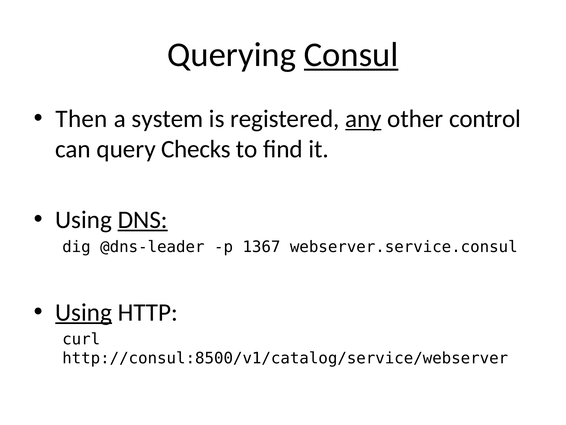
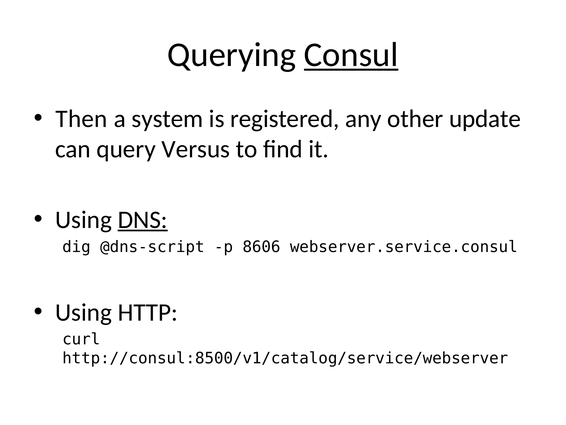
any underline: present -> none (363, 119)
control: control -> update (485, 119)
Checks: Checks -> Versus (196, 149)
@dns-leader: @dns-leader -> @dns-script (152, 247)
1367: 1367 -> 8606 (261, 247)
Using underline: present -> none (84, 312)
